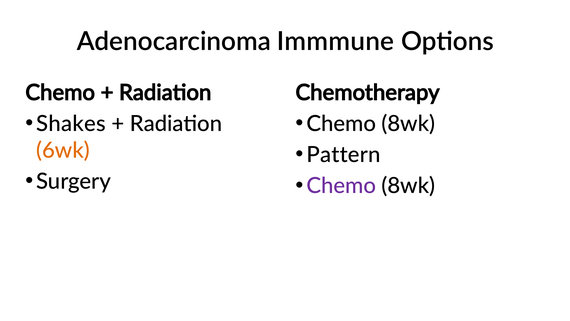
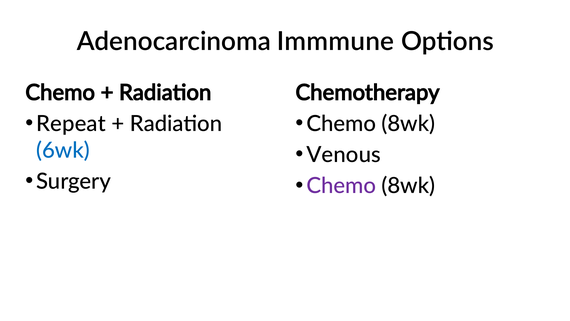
Shakes: Shakes -> Repeat (71, 124)
6wk colour: orange -> blue (63, 150)
Pattern: Pattern -> Venous (344, 155)
